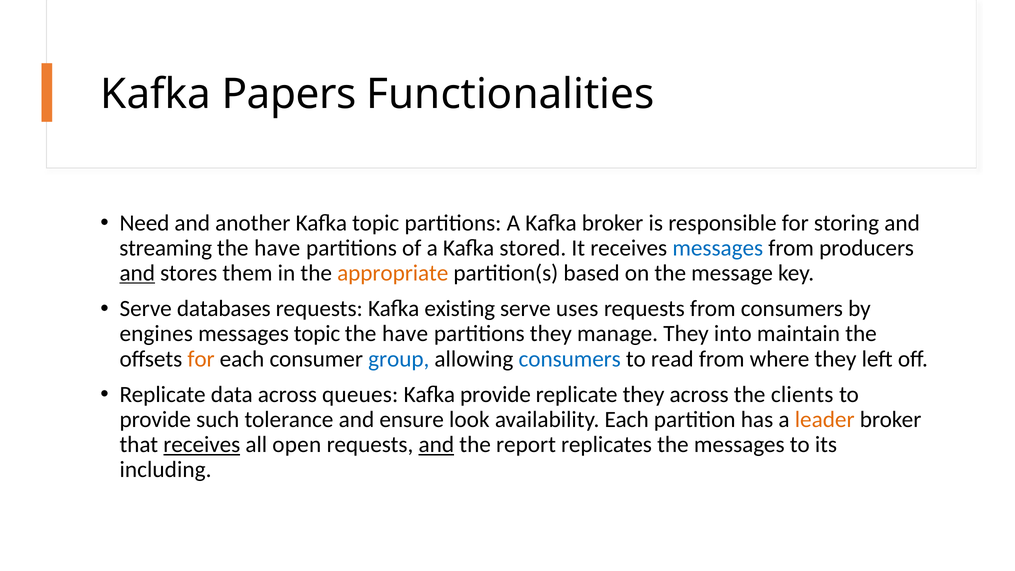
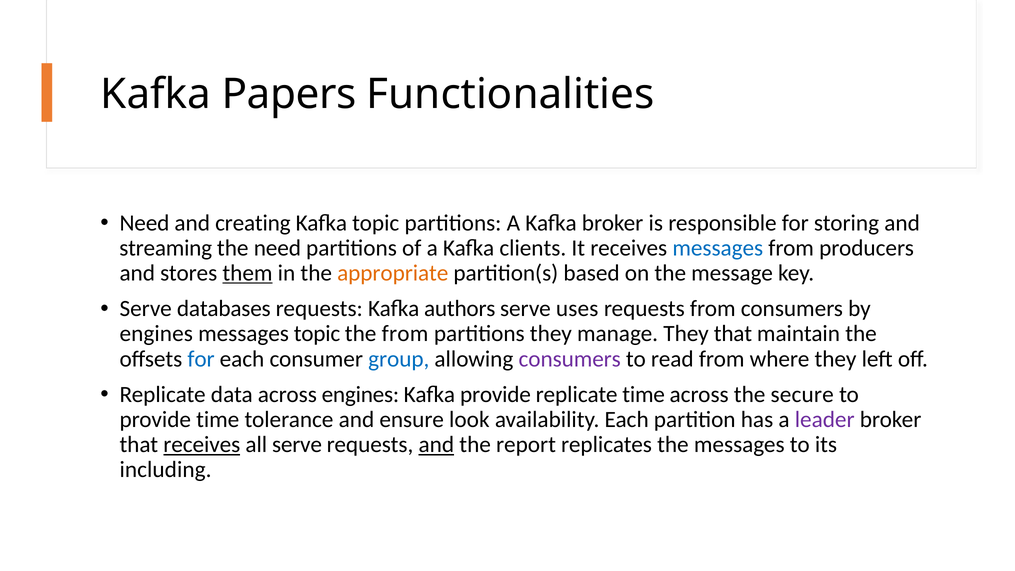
another: another -> creating (253, 223)
have: have -> need (277, 248)
stored: stored -> clients (533, 248)
and underline: present -> none (137, 273)
them underline: none -> present (247, 273)
existing: existing -> authors (460, 309)
have: have -> from (405, 334)
They into: into -> that (733, 334)
for colour: orange -> blue (201, 359)
consumers colour: blue -> purple (570, 359)
across queues: queues -> engines (360, 394)
replicate they: they -> time (644, 394)
clients: clients -> secure (802, 394)
provide such: such -> time (218, 420)
leader colour: orange -> purple (825, 420)
all open: open -> serve (297, 445)
